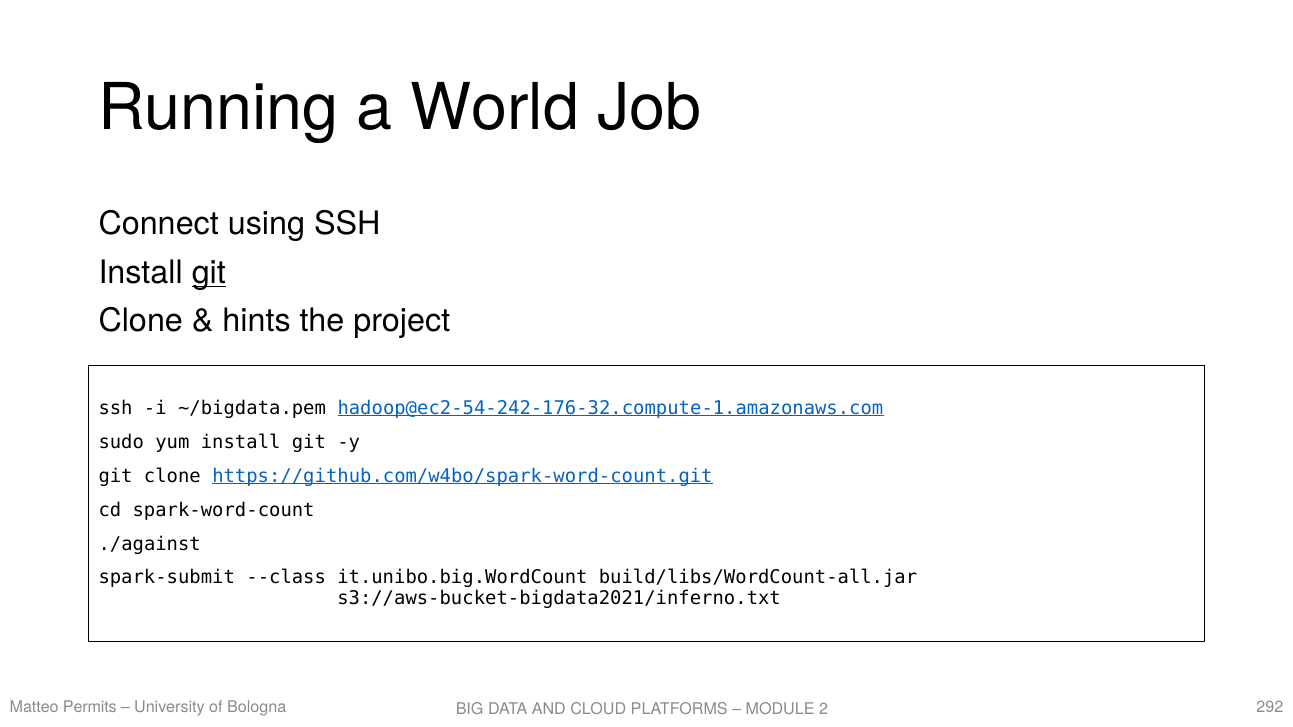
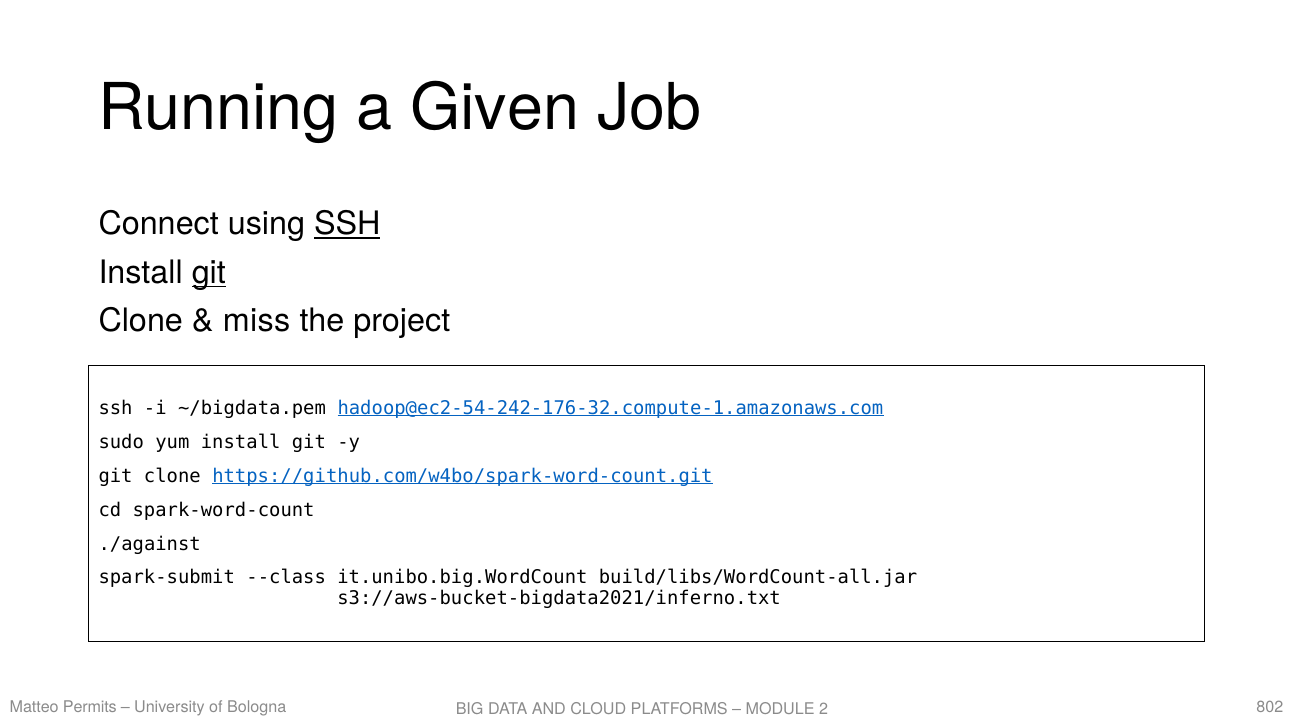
World: World -> Given (495, 109)
SSH underline: none -> present (347, 224)
hints: hints -> miss (256, 321)
292: 292 -> 802 (1270, 707)
